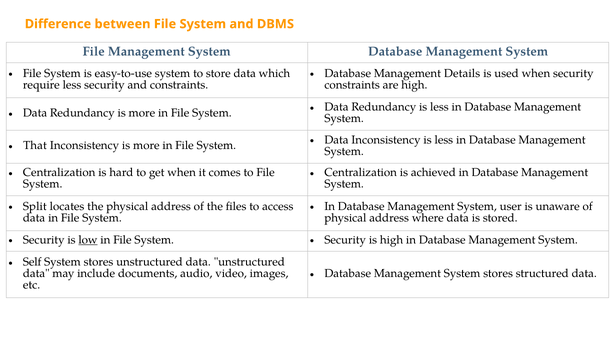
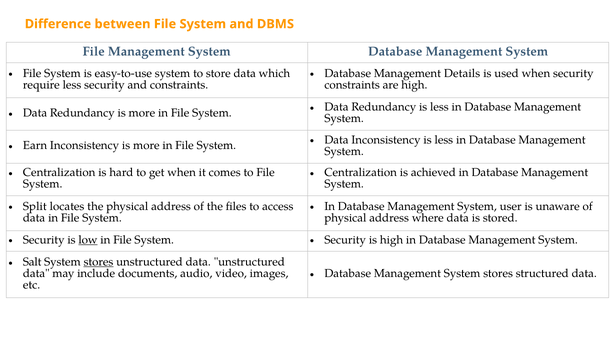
That: That -> Earn (35, 146)
Self: Self -> Salt (32, 262)
stores underline: none -> present (98, 262)
